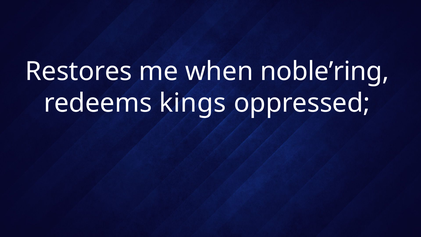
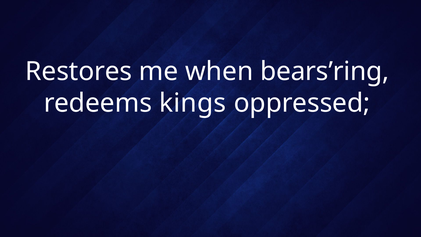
noble’ring: noble’ring -> bears’ring (325, 72)
